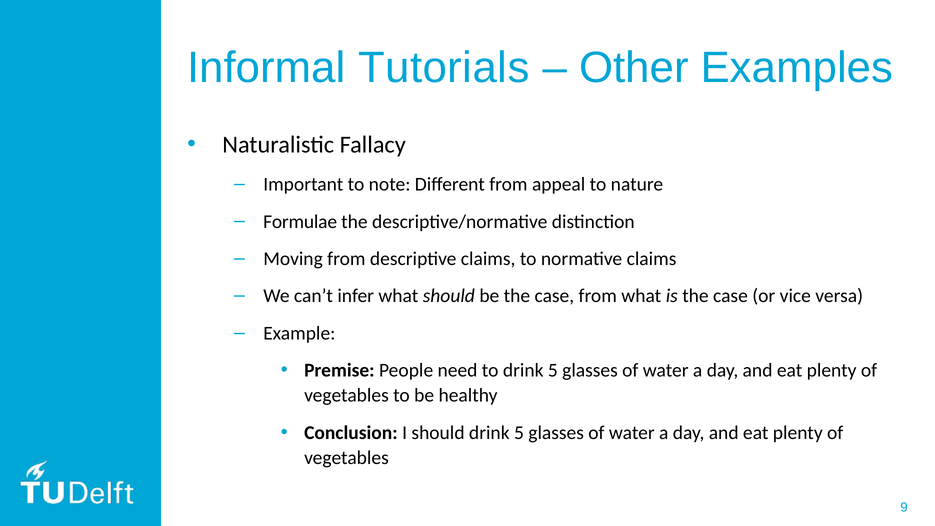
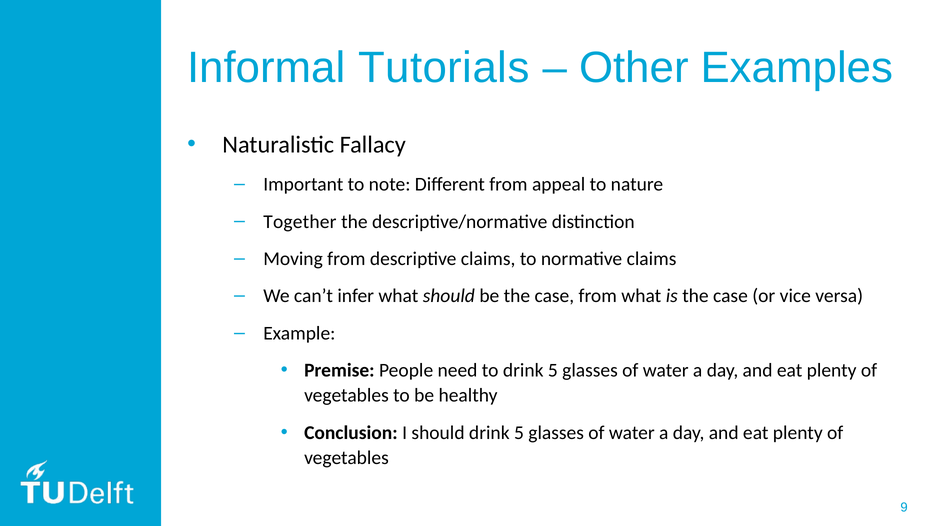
Formulae: Formulae -> Together (300, 222)
